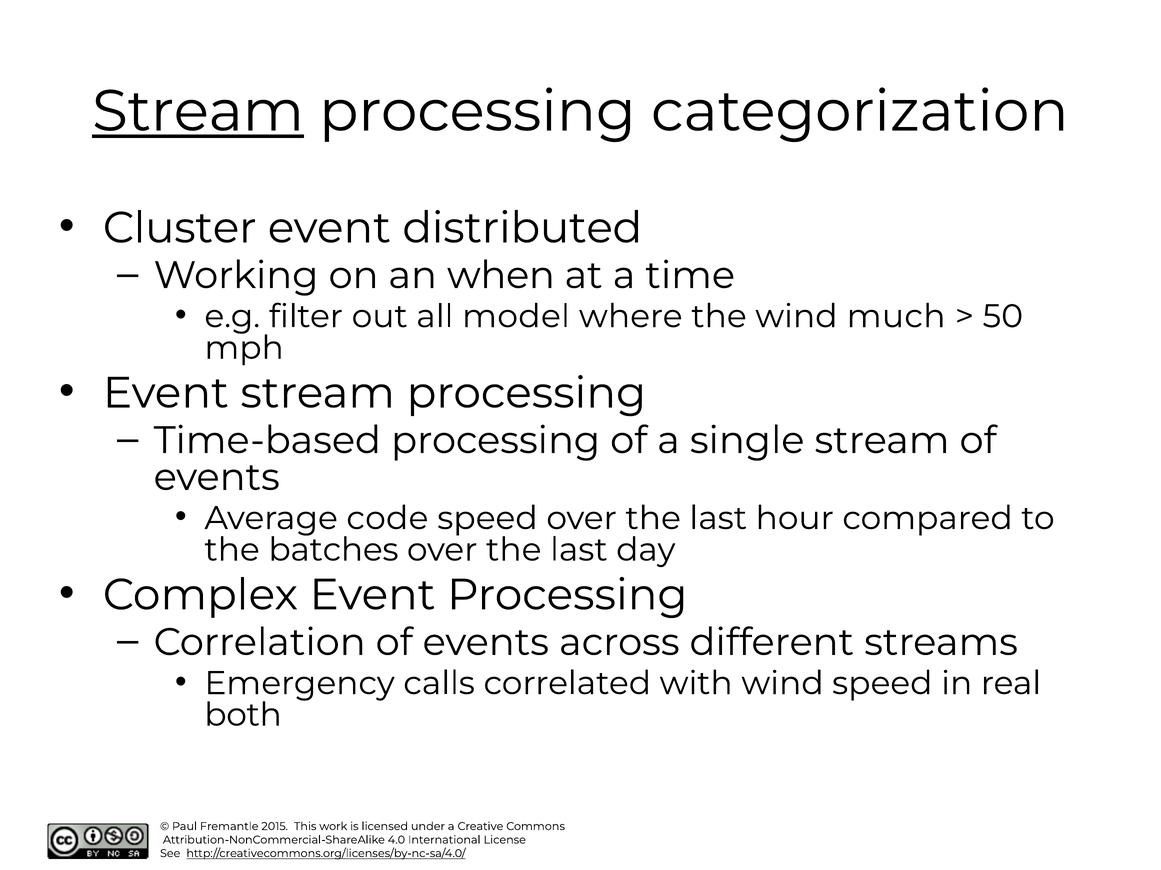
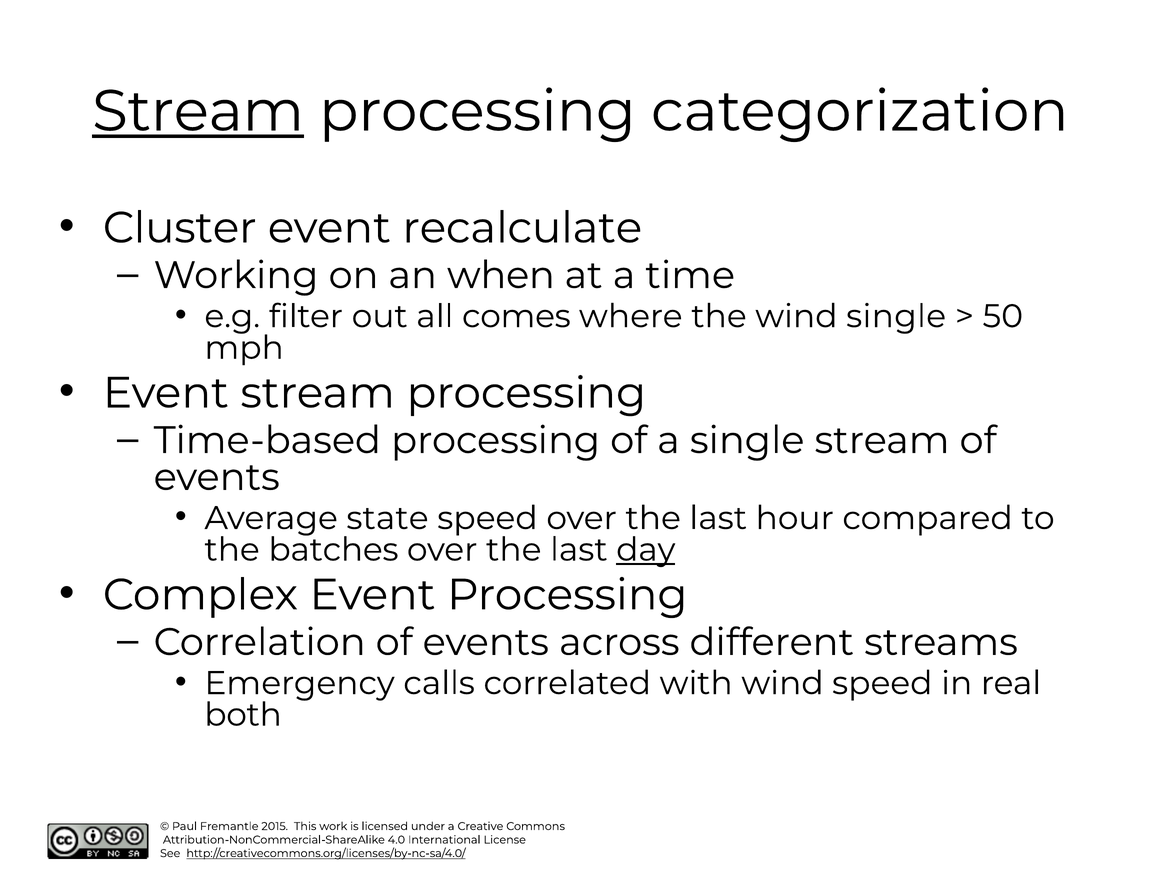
distributed: distributed -> recalculate (522, 228)
model: model -> comes (516, 317)
wind much: much -> single (896, 317)
code: code -> state (387, 519)
day underline: none -> present (646, 550)
